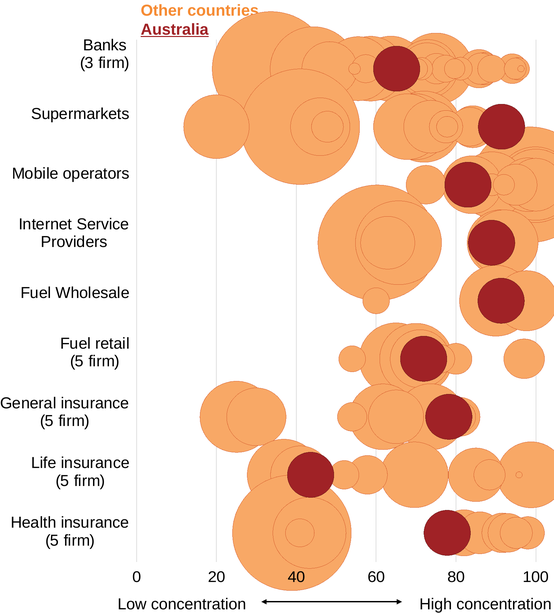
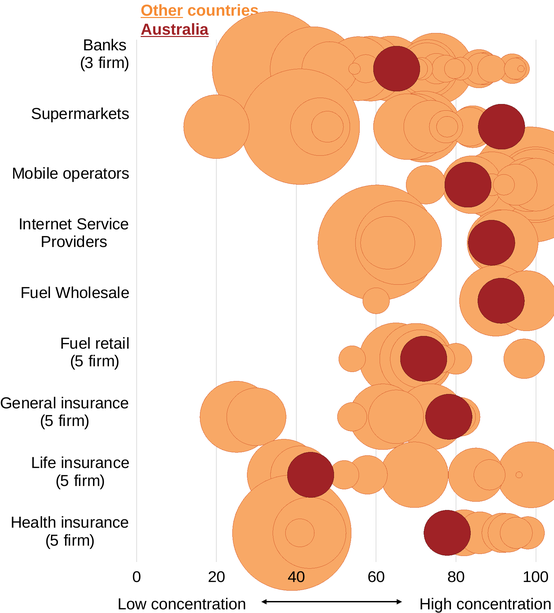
Other underline: none -> present (162, 11)
